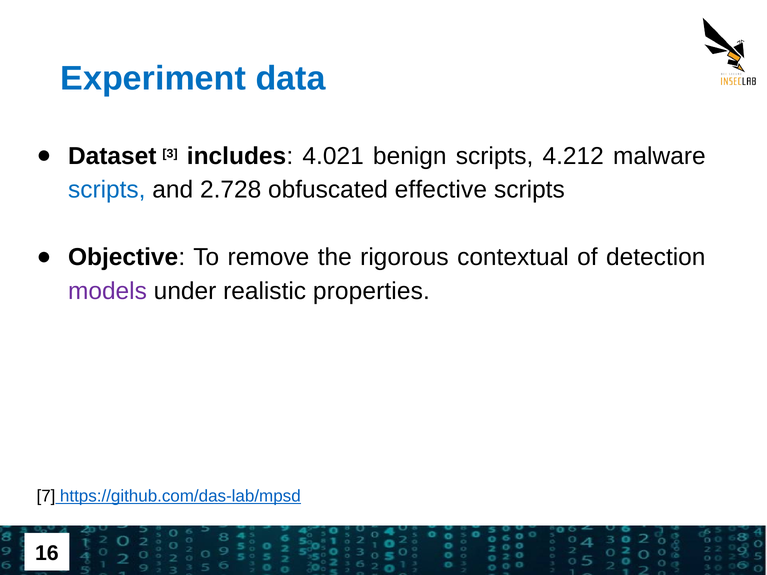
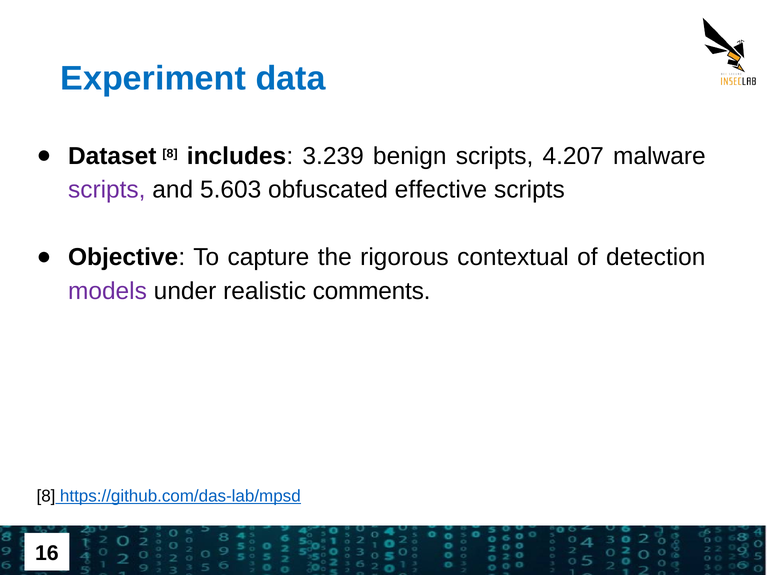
Dataset 3: 3 -> 8 (170, 154)
4.021: 4.021 -> 3.239 (333, 156)
4.212: 4.212 -> 4.207 (573, 156)
scripts colour: blue -> purple (107, 190)
2.728: 2.728 -> 5.603 (231, 190)
remove: remove -> capture (268, 257)
properties: properties -> comments (372, 291)
7: 7 -> 8 (46, 496)
